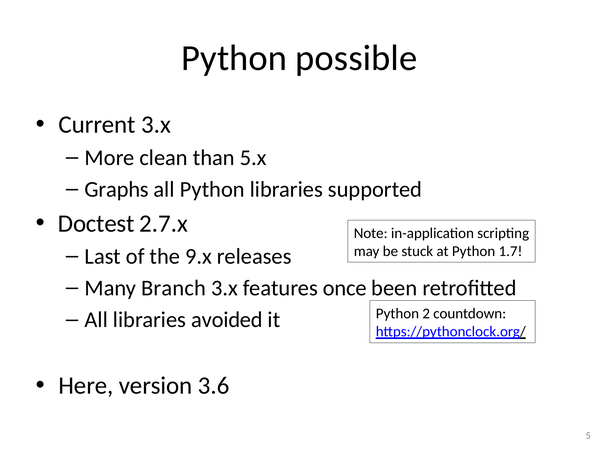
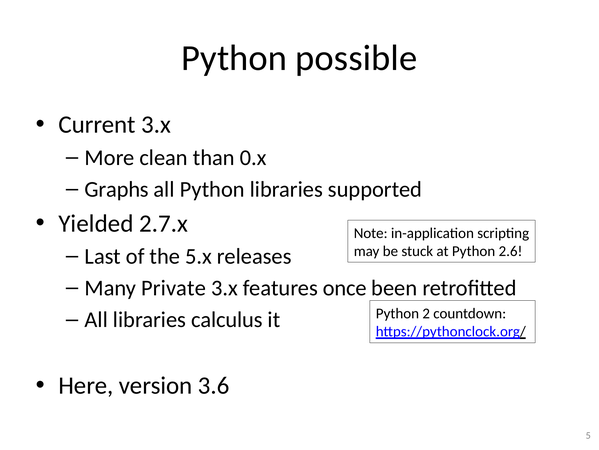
5.x: 5.x -> 0.x (253, 157)
Doctest: Doctest -> Yielded (96, 223)
9.x: 9.x -> 5.x (199, 256)
1.7: 1.7 -> 2.6 (511, 251)
Branch: Branch -> Private (174, 288)
avoided: avoided -> calculus (227, 319)
